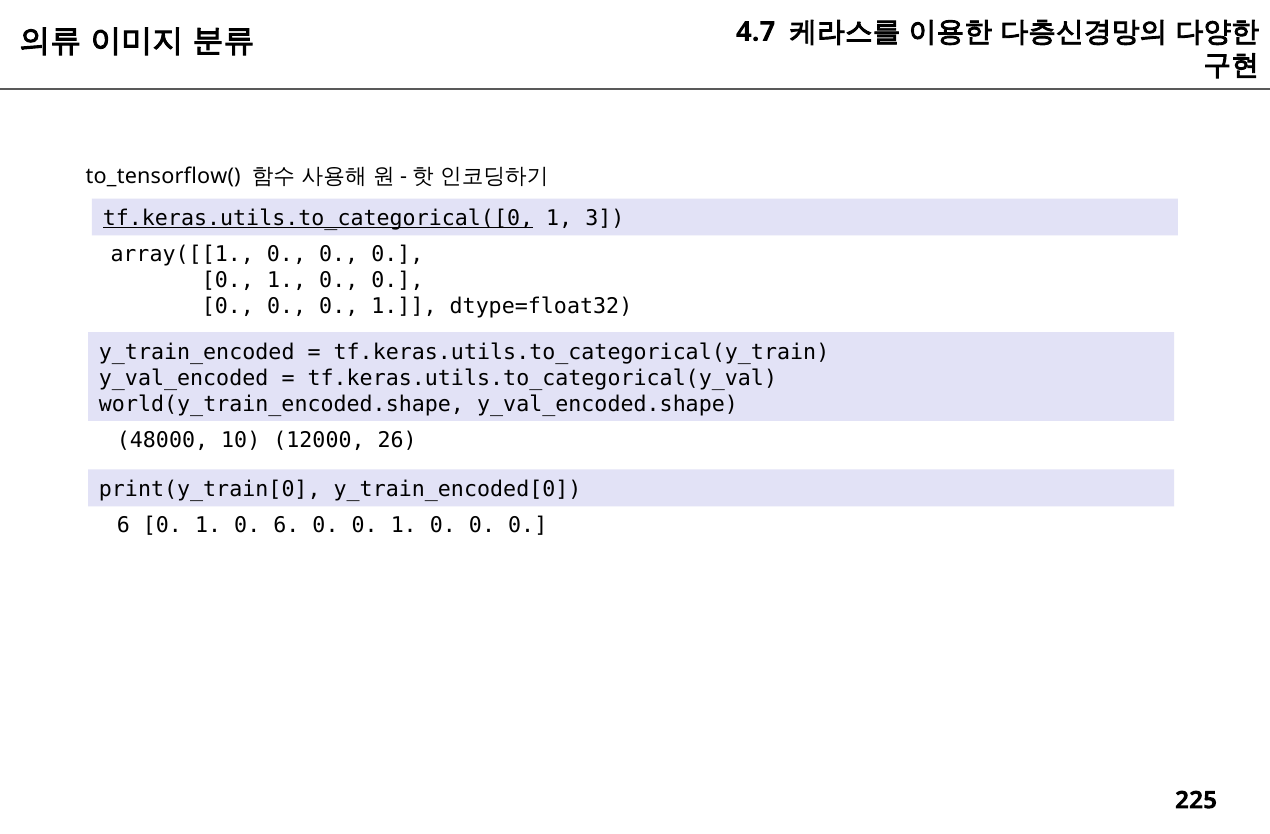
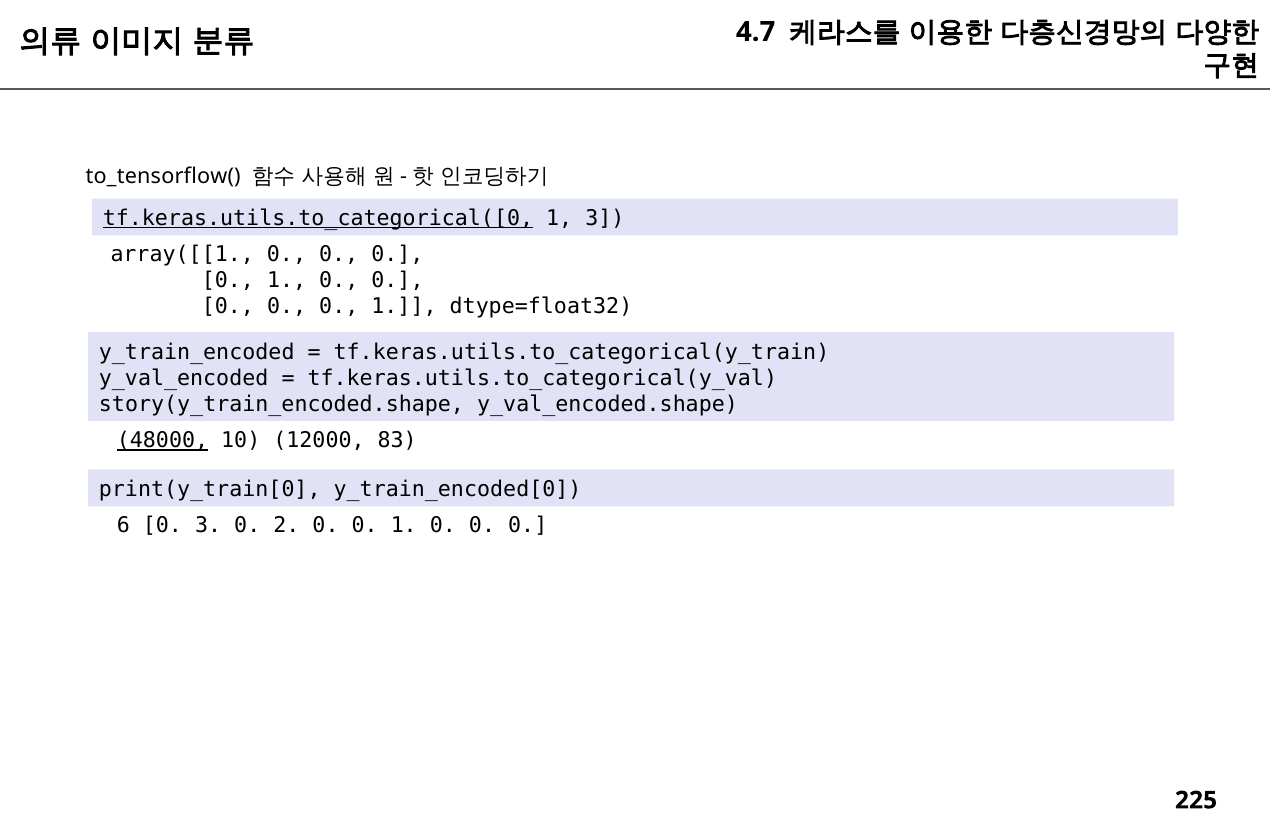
world(y_train_encoded.shape: world(y_train_encoded.shape -> story(y_train_encoded.shape (281, 404)
48000 underline: none -> present (162, 441)
26: 26 -> 83 (397, 441)
6 0 1: 1 -> 3 (208, 526)
0 6: 6 -> 2 (286, 526)
